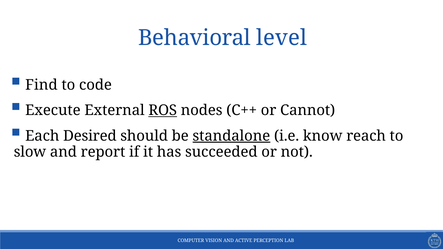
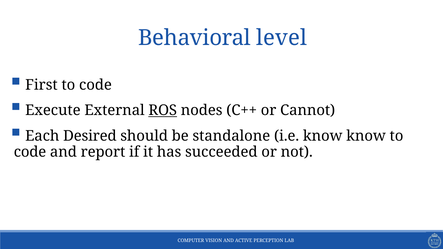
Find: Find -> First (41, 85)
standalone underline: present -> none (231, 136)
know reach: reach -> know (366, 136)
slow: slow -> code (30, 152)
